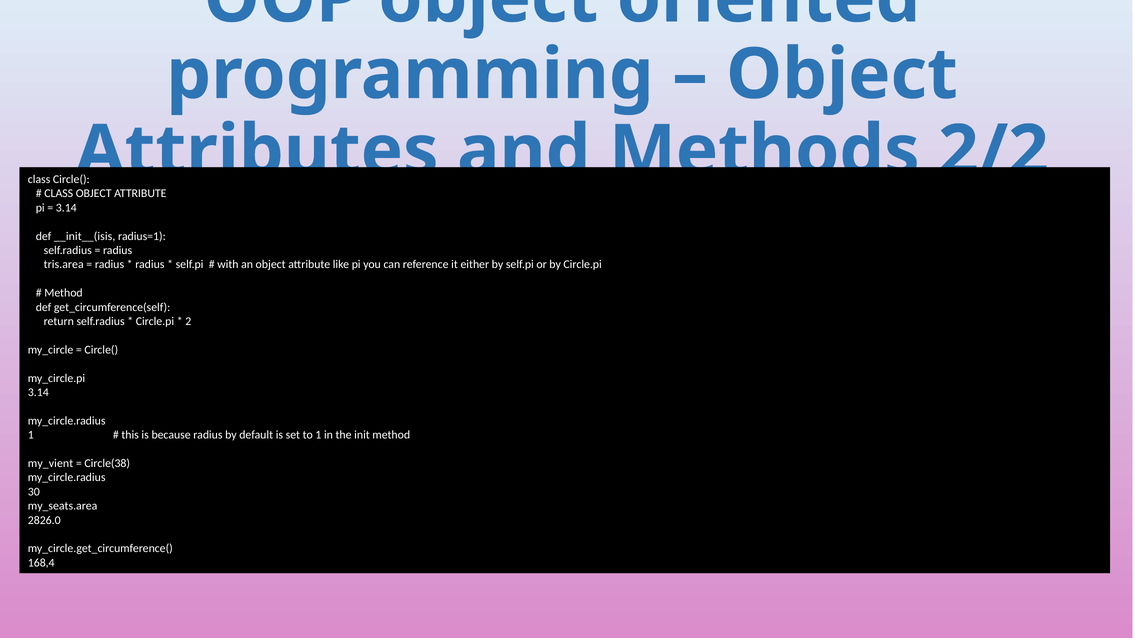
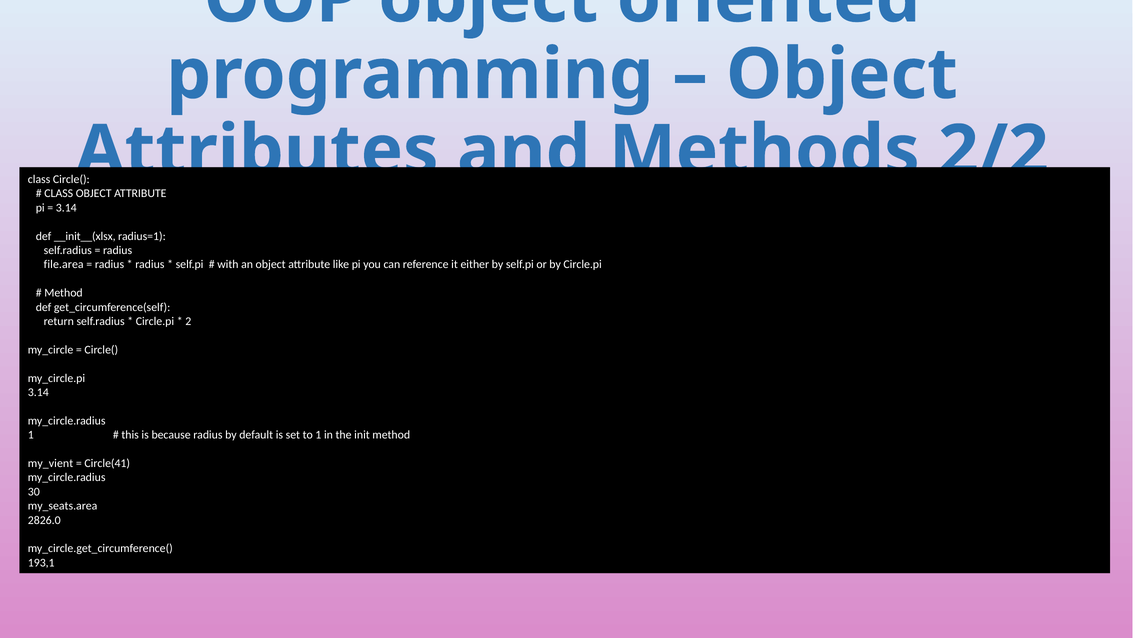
__init__(isis: __init__(isis -> __init__(xlsx (85, 236)
tris.area: tris.area -> file.area (64, 265)
Circle(38: Circle(38 -> Circle(41 (107, 464)
168,4: 168,4 -> 193,1 (41, 563)
